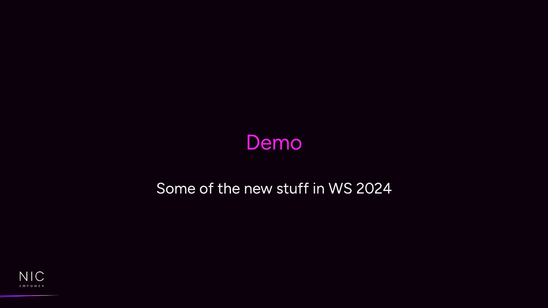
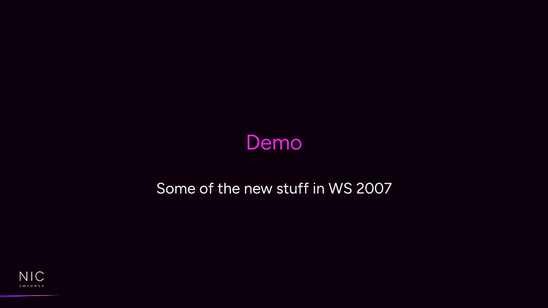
2024: 2024 -> 2007 (374, 189)
